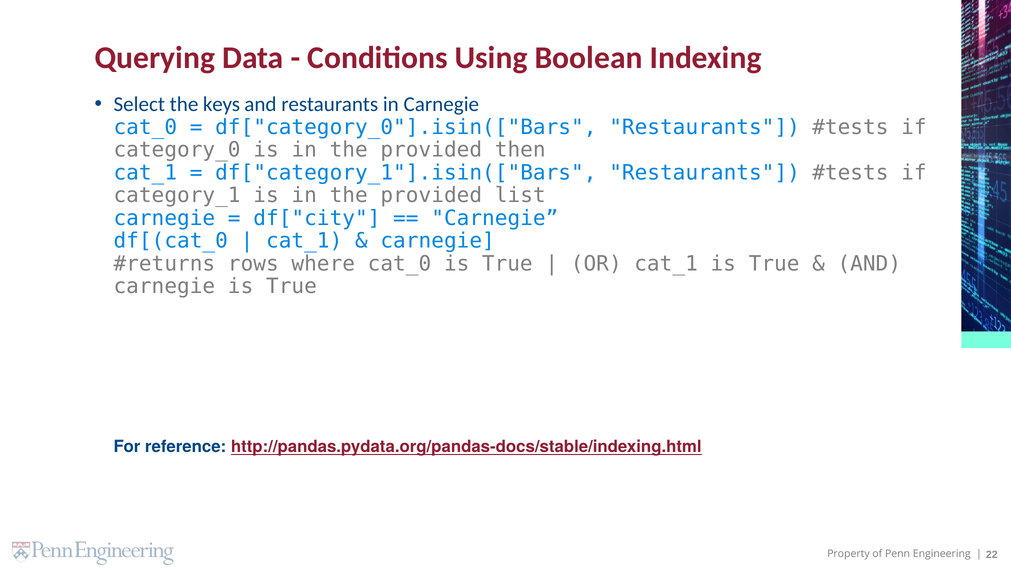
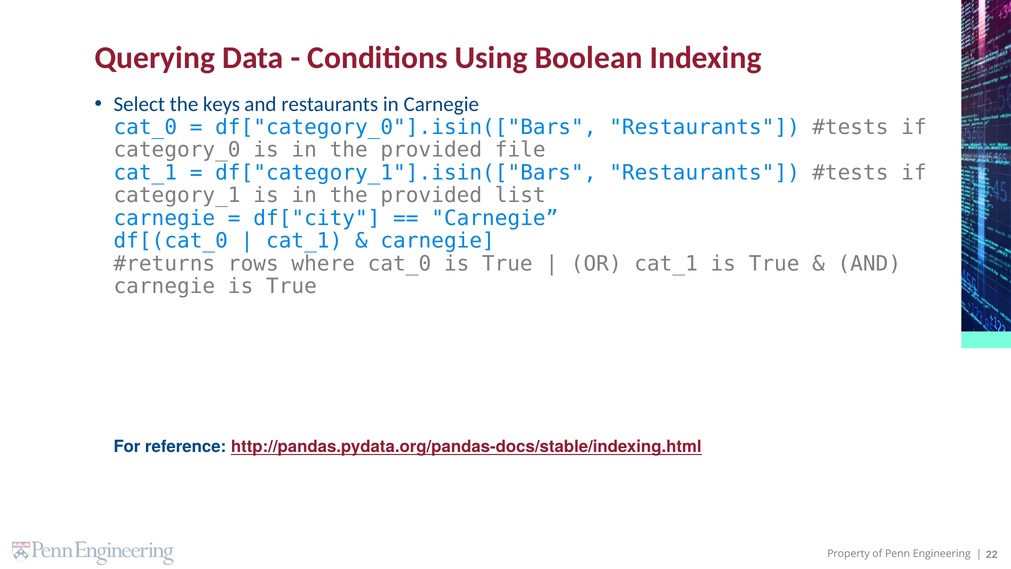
then: then -> file (520, 150)
